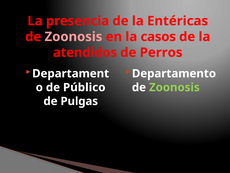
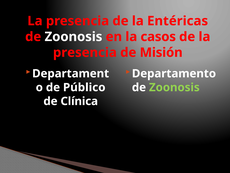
Zoonosis colour: pink -> white (73, 37)
atendidos: atendidos -> presencia (85, 52)
Perros: Perros -> Misión (161, 52)
Pulgas: Pulgas -> Clínica (79, 101)
